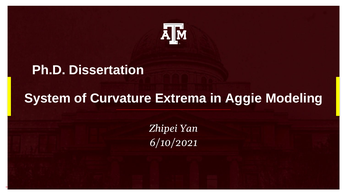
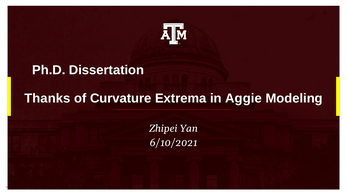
System: System -> Thanks (47, 98)
